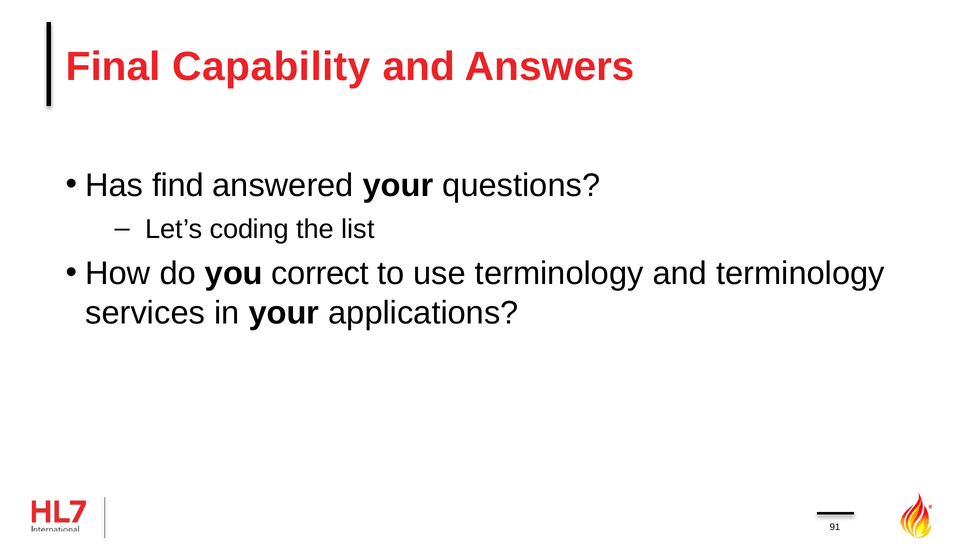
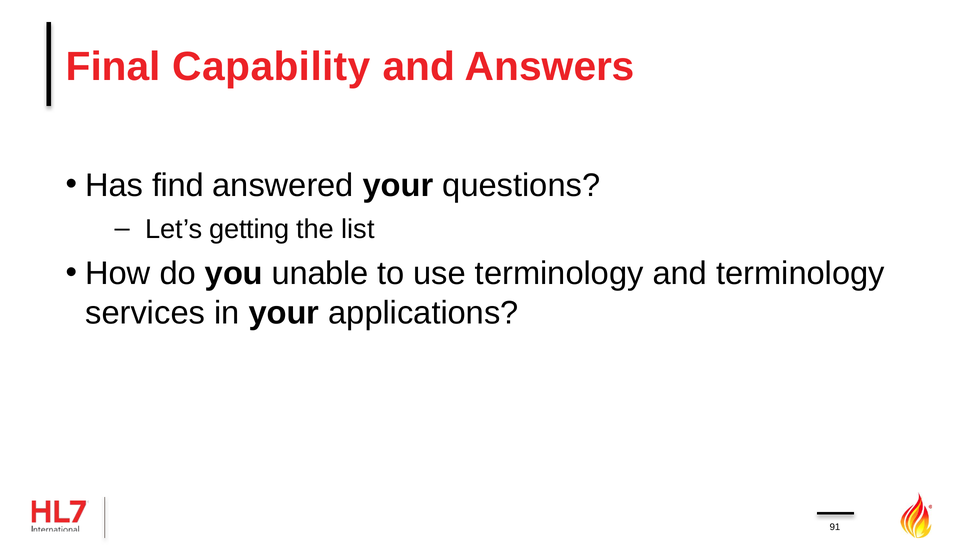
coding: coding -> getting (249, 229)
correct: correct -> unable (320, 274)
